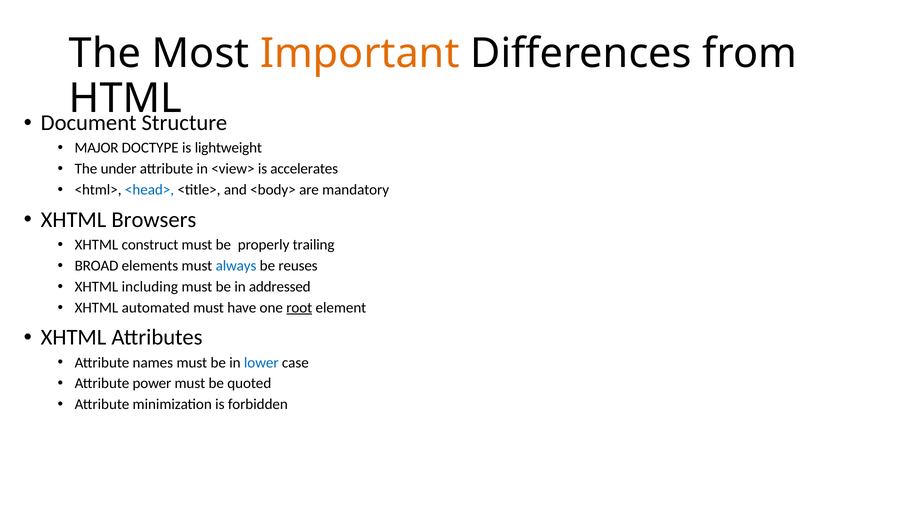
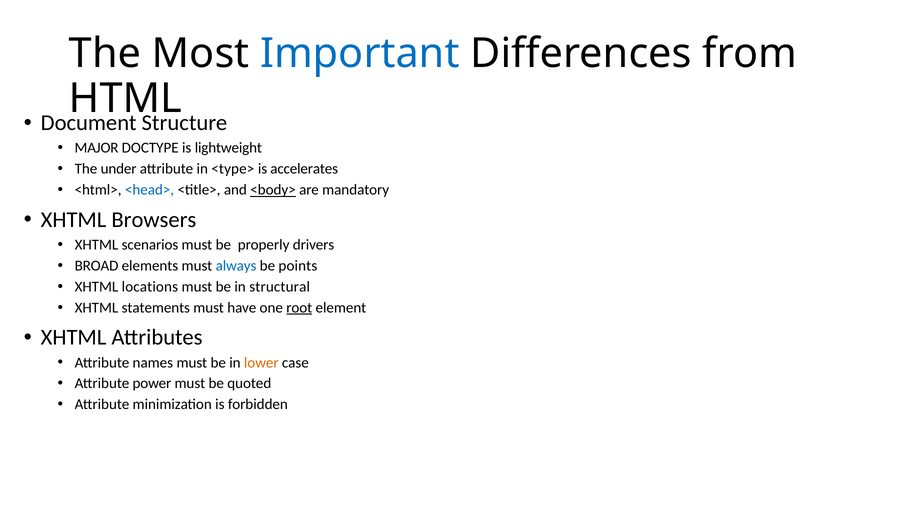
Important colour: orange -> blue (360, 54)
<view>: <view> -> <type> (233, 169)
<body> underline: none -> present (273, 190)
construct: construct -> scenarios (150, 245)
trailing: trailing -> drivers (314, 245)
reuses: reuses -> points (298, 266)
including: including -> locations (150, 287)
addressed: addressed -> structural (280, 287)
automated: automated -> statements (156, 308)
lower colour: blue -> orange (261, 363)
